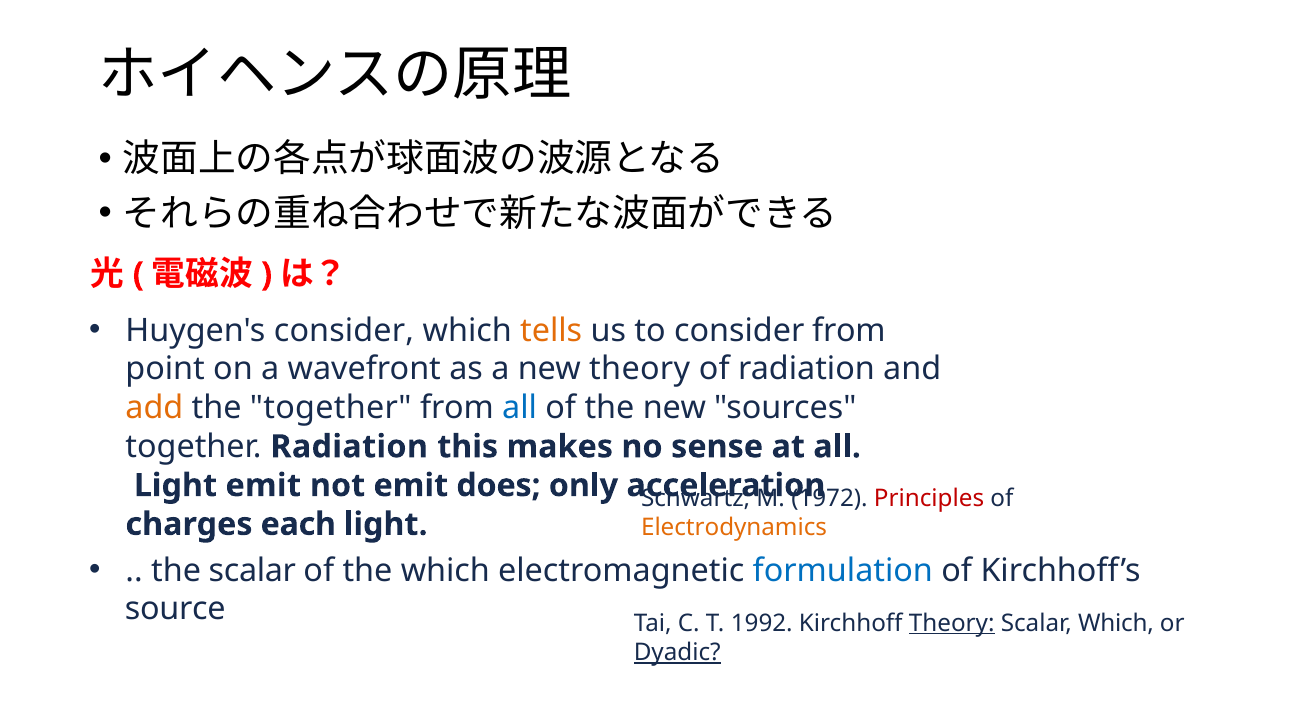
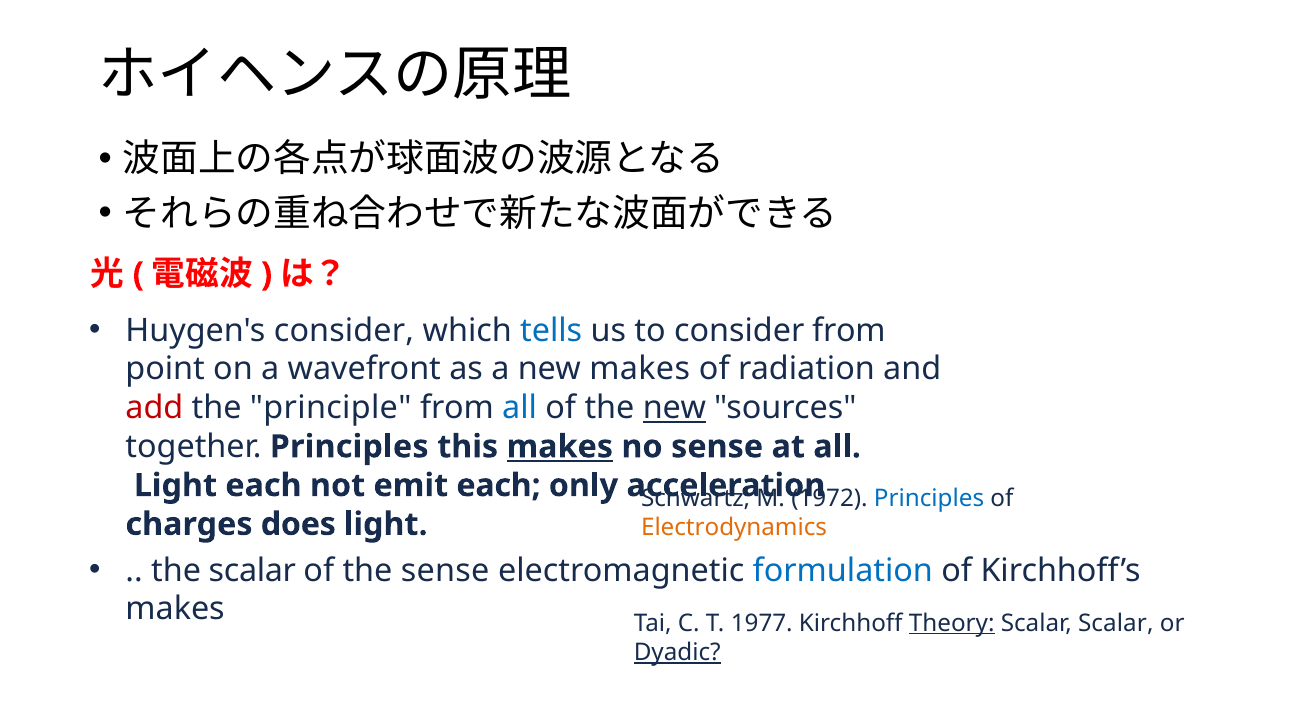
tells colour: orange -> blue (551, 331)
new theory: theory -> makes (640, 369)
add colour: orange -> red (154, 408)
the together: together -> principle (331, 408)
new underline: none -> present (674, 408)
together Radiation: Radiation -> Principles (349, 447)
makes underline: none -> present (560, 447)
Light emit: emit -> each (263, 486)
emit does: does -> each (499, 486)
Principles colour: red -> blue (929, 499)
each: each -> does (298, 524)
the which: which -> sense (445, 571)
source: source -> makes (175, 609)
1992: 1992 -> 1977 (762, 624)
Scalar Which: Which -> Scalar (1116, 624)
